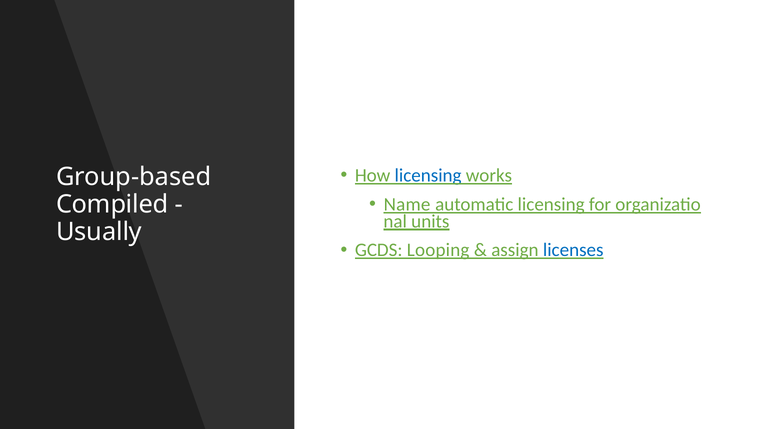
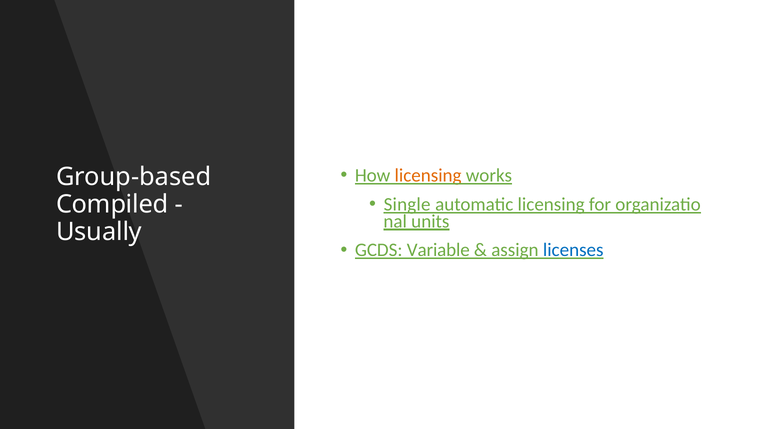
licensing colour: blue -> orange (428, 175)
Name: Name -> Single (407, 204)
Looping: Looping -> Variable (438, 250)
